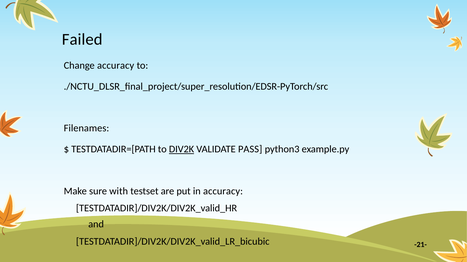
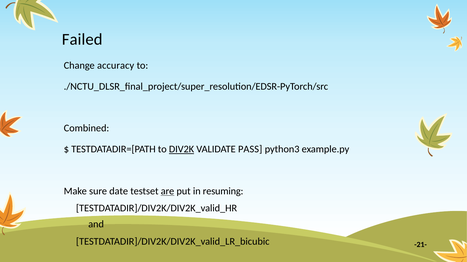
Filenames: Filenames -> Combined (87, 129)
with: with -> date (119, 192)
are underline: none -> present (168, 192)
in accuracy: accuracy -> resuming (223, 192)
